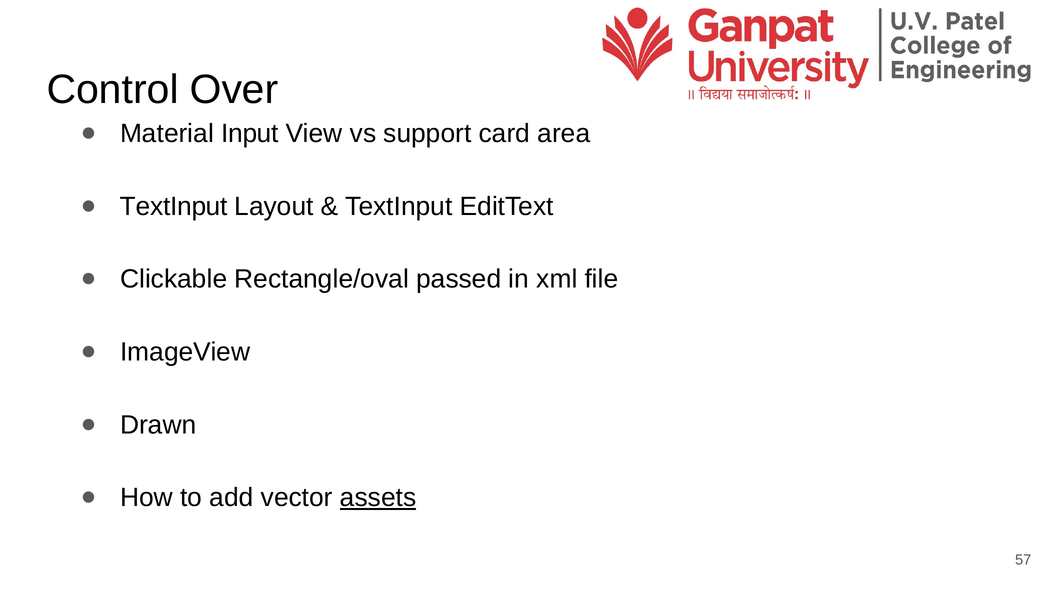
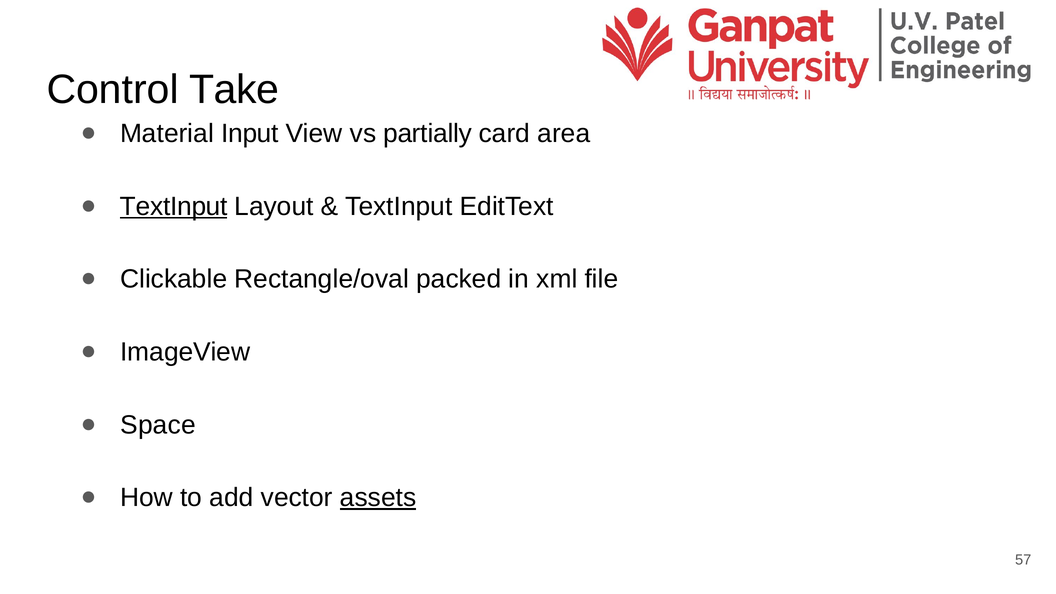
Over: Over -> Take (234, 89)
support: support -> partially (428, 133)
TextInput underline: none -> present (174, 206)
passed: passed -> packed (459, 279)
Drawn: Drawn -> Space (158, 425)
